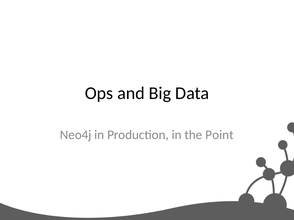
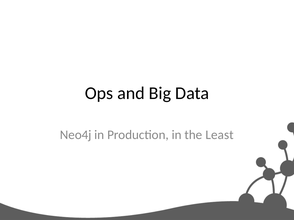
Point: Point -> Least (220, 135)
